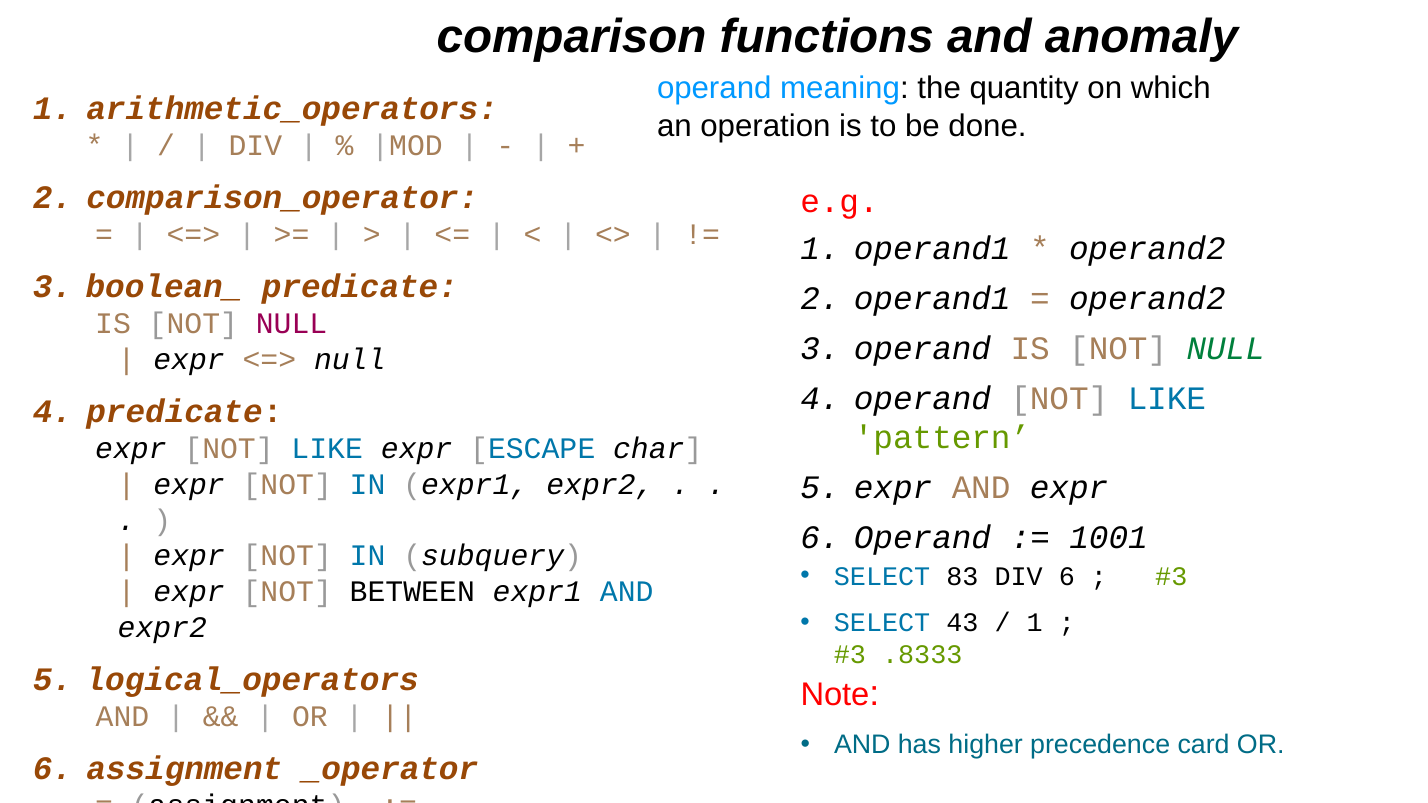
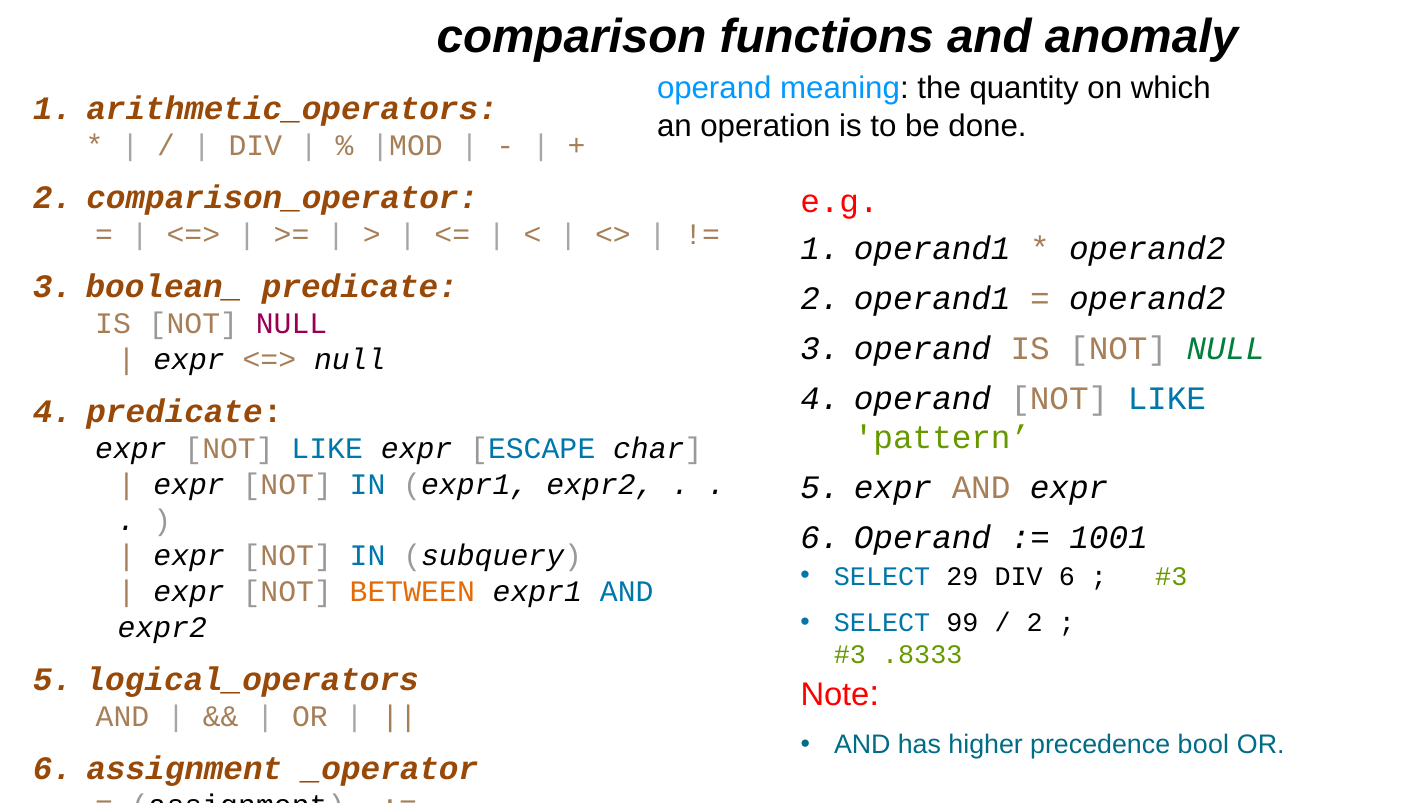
83: 83 -> 29 (962, 577)
BETWEEN colour: black -> orange (412, 592)
43: 43 -> 99 (962, 623)
1: 1 -> 2 (1035, 623)
card: card -> bool (1203, 745)
